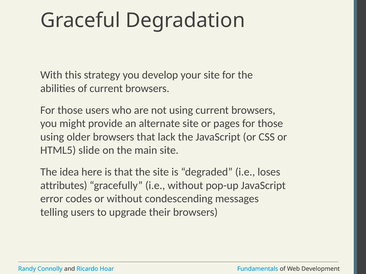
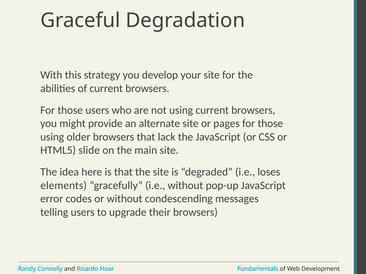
attributes: attributes -> elements (64, 186)
